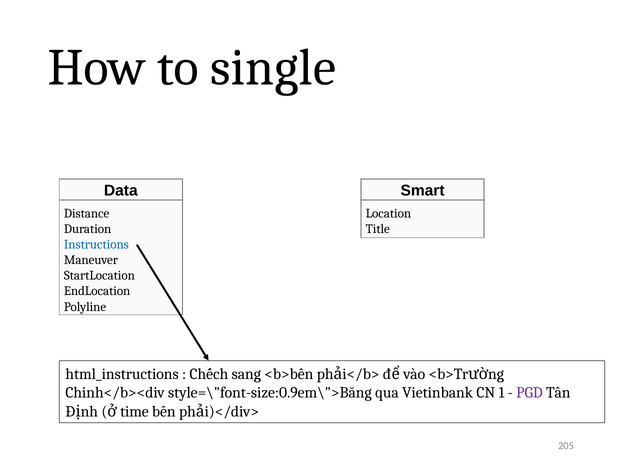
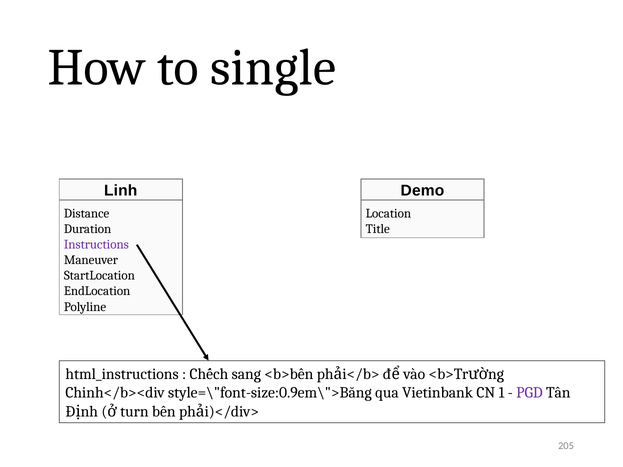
Data: Data -> Linh (121, 191)
Smart: Smart -> Demo (422, 191)
Instructions colour: blue -> purple (96, 245)
time: time -> turn (134, 412)
